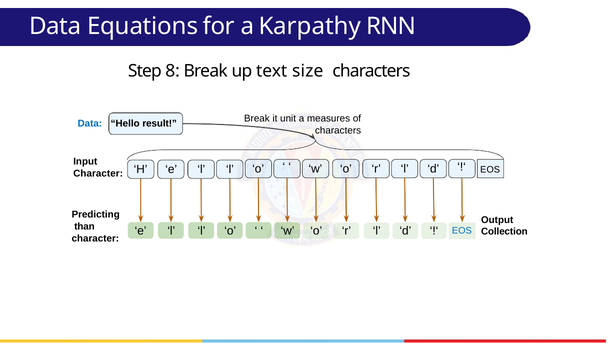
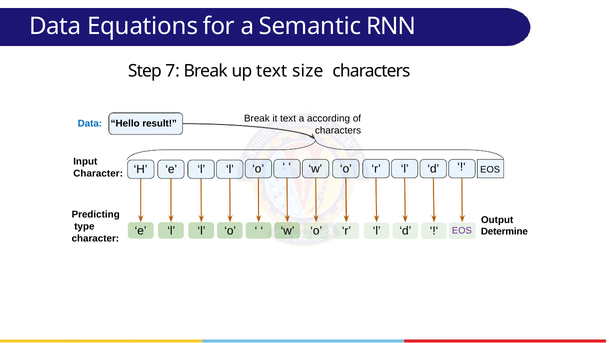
Karpathy: Karpathy -> Semantic (310, 26)
8: 8 -> 7 (173, 71)
it unit: unit -> text (288, 118)
measures: measures -> according (328, 118)
than: than -> type (84, 226)
EOS colour: blue -> purple (462, 231)
Collection: Collection -> Determine (504, 231)
